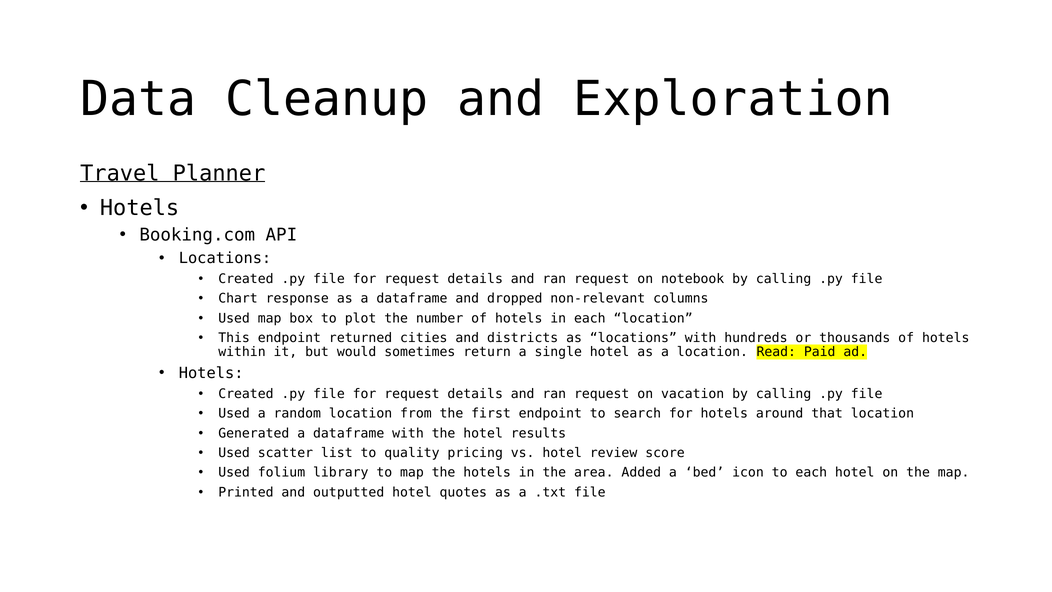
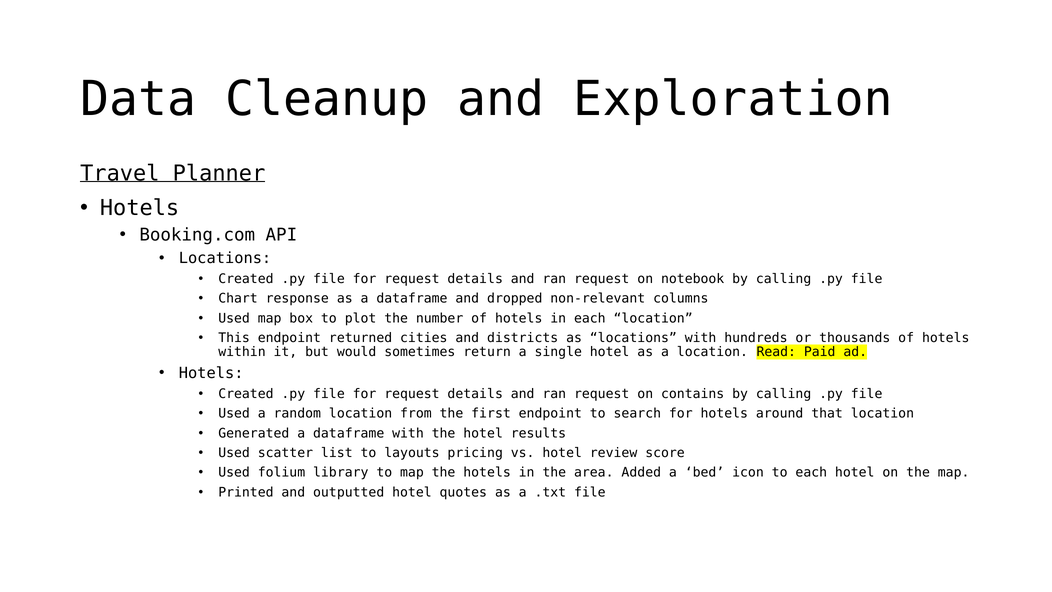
vacation: vacation -> contains (693, 394)
quality: quality -> layouts (412, 453)
